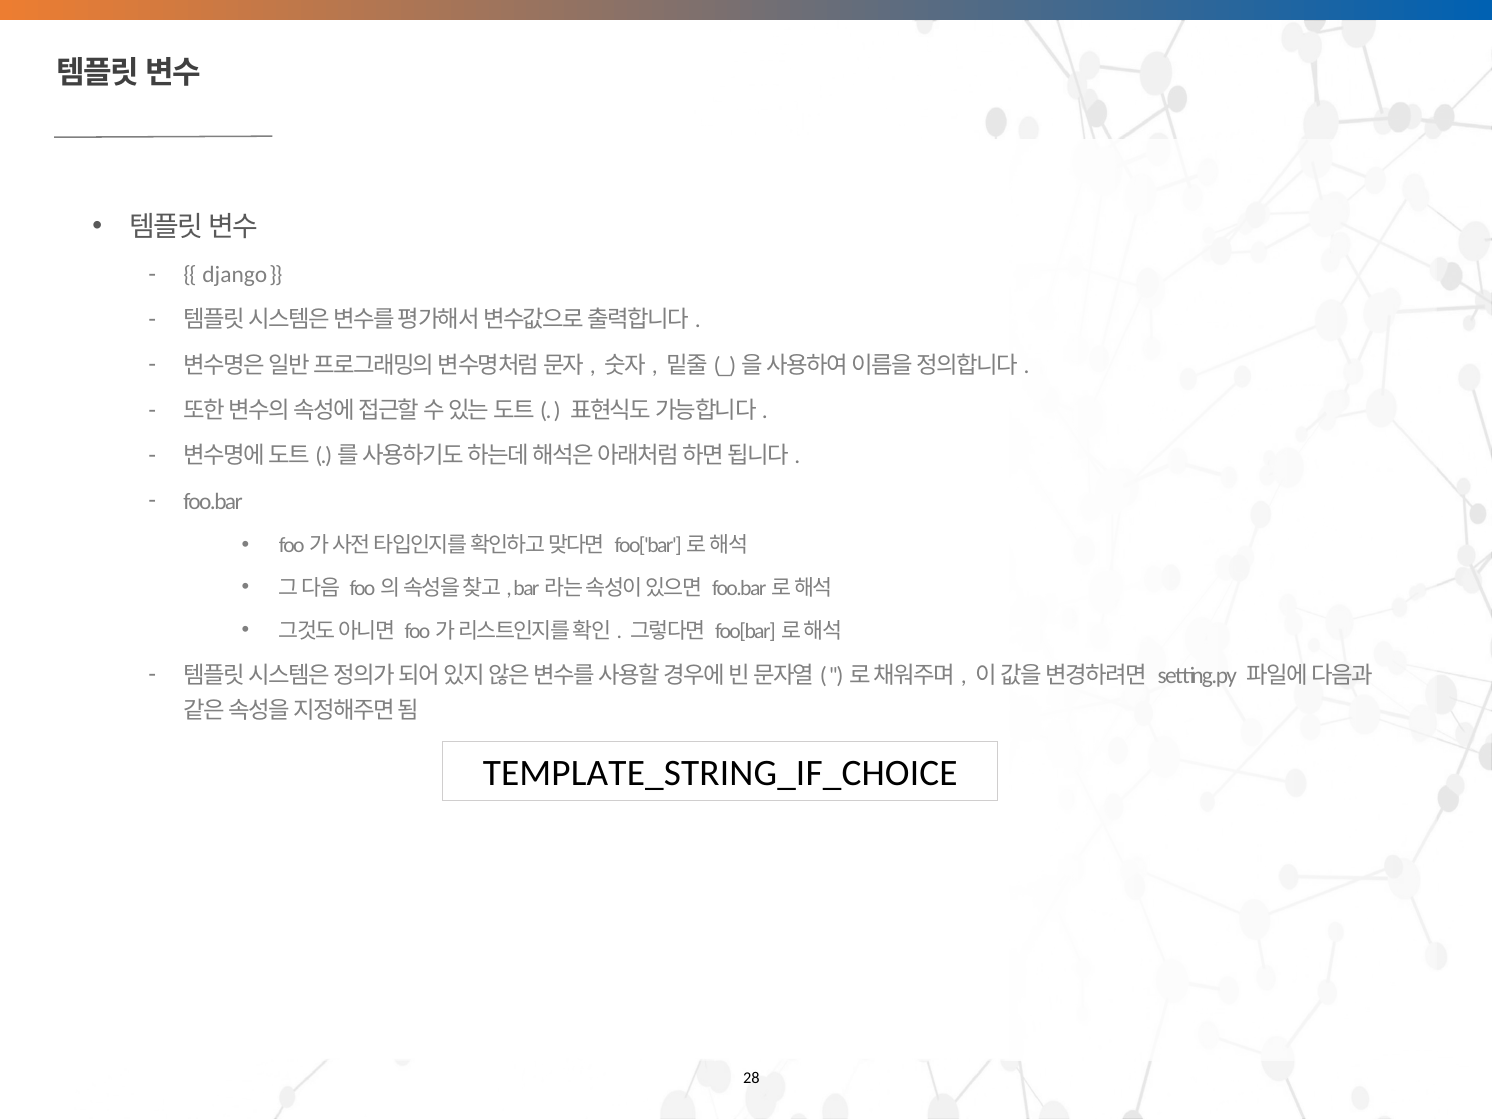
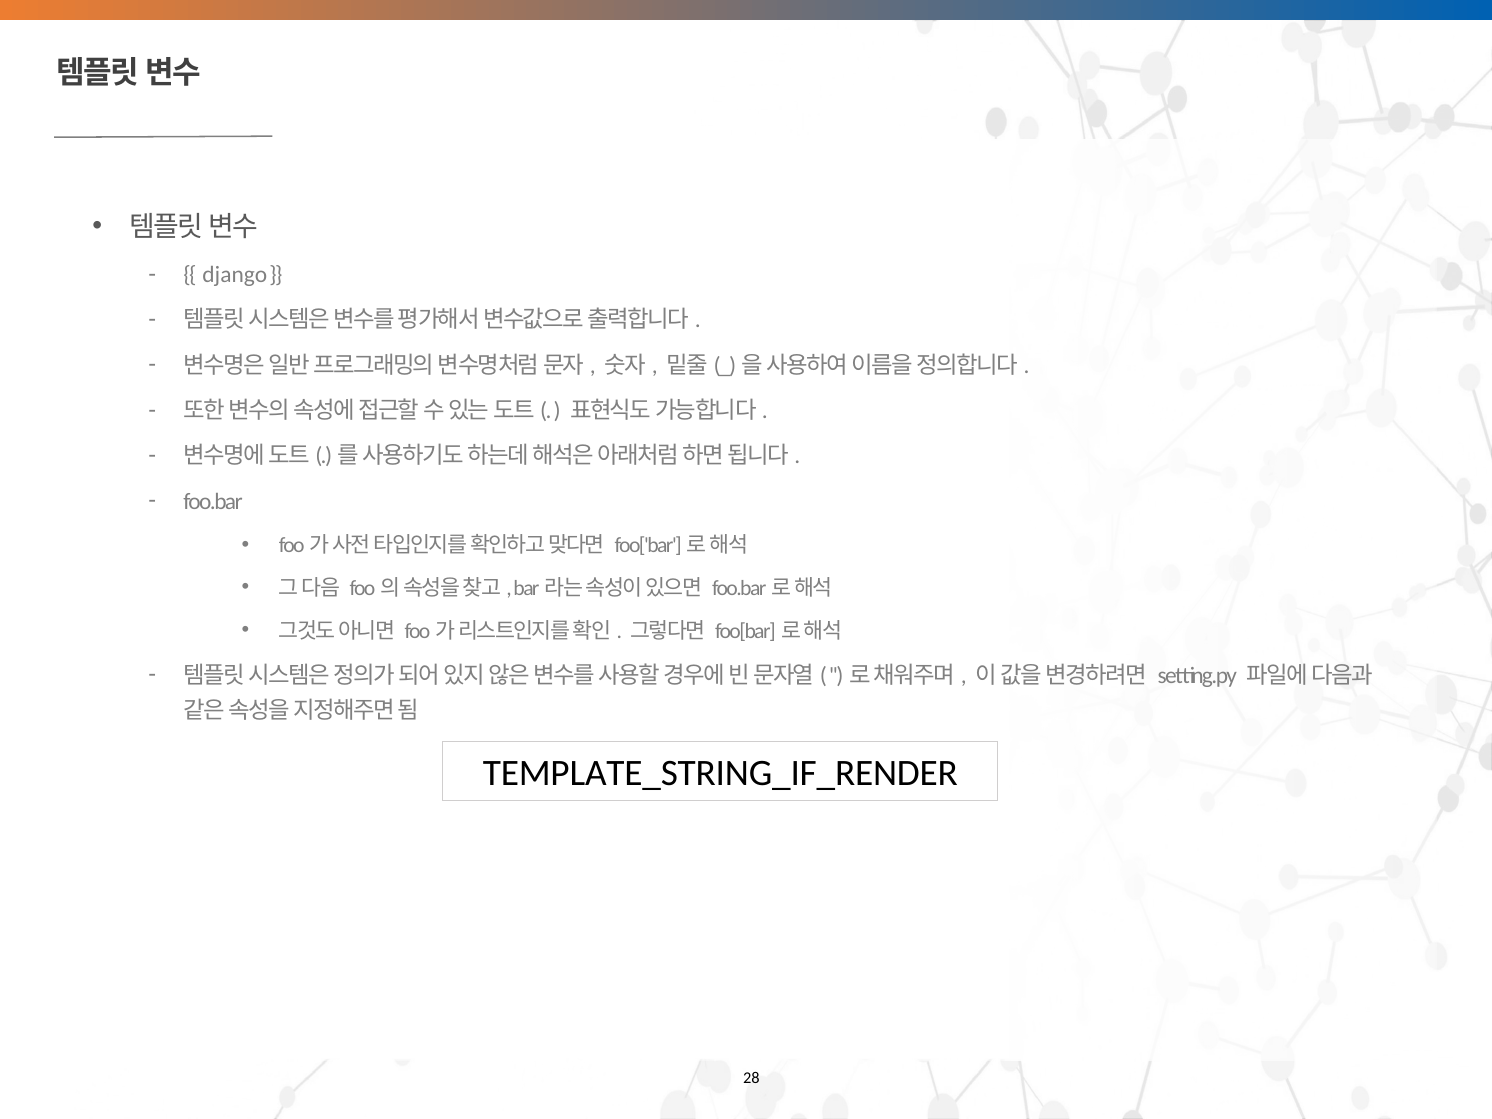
TEMPLATE_STRING_IF_CHOICE: TEMPLATE_STRING_IF_CHOICE -> TEMPLATE_STRING_IF_RENDER (720, 774)
